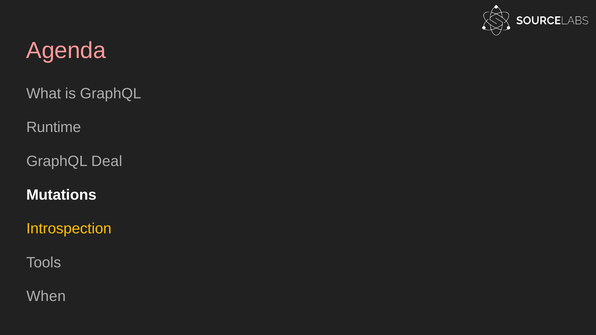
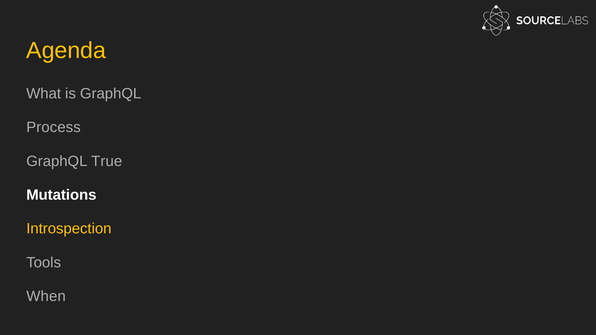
Agenda colour: pink -> yellow (66, 50)
Runtime: Runtime -> Process (54, 128)
Deal: Deal -> True (107, 161)
